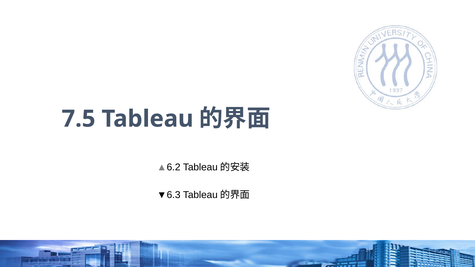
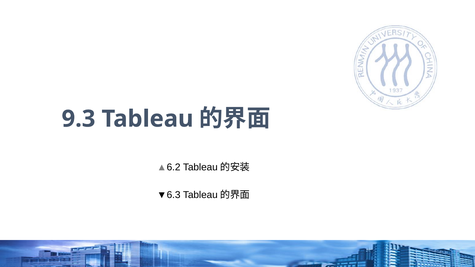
7.5: 7.5 -> 9.3 (78, 119)
